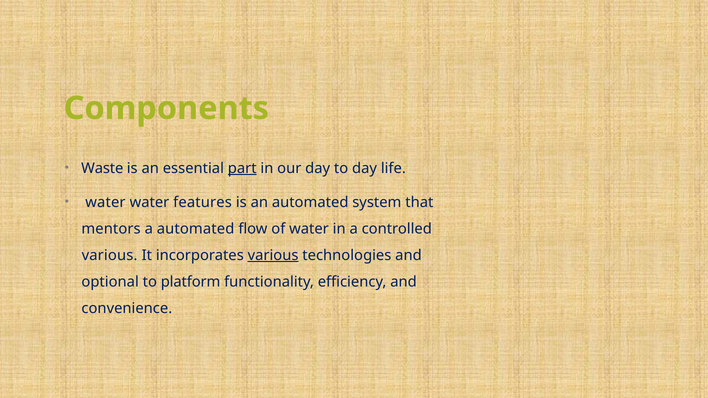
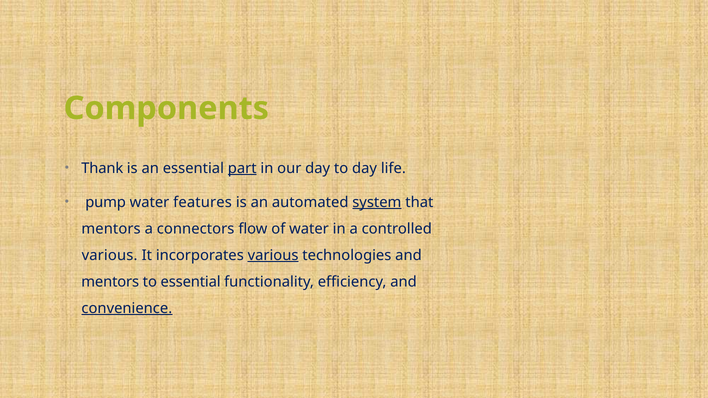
Waste: Waste -> Thank (102, 168)
water: water -> pump (106, 202)
system underline: none -> present (377, 202)
a automated: automated -> connectors (196, 229)
optional: optional -> mentors (110, 282)
to platform: platform -> essential (191, 282)
convenience underline: none -> present (127, 308)
